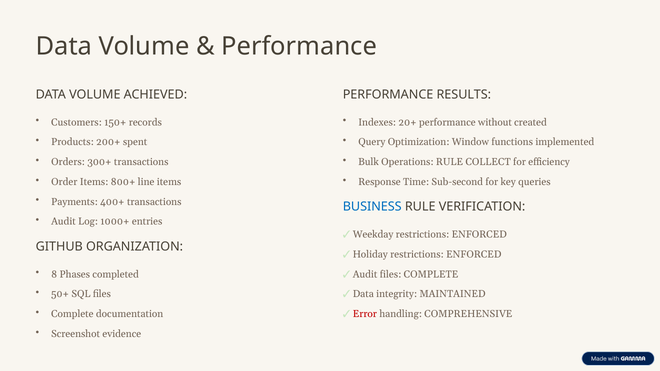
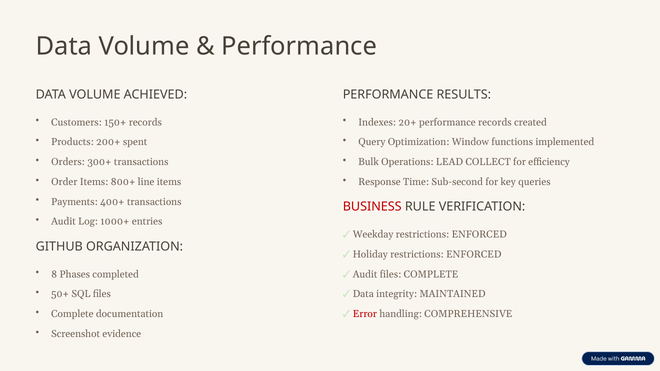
performance without: without -> records (495, 122)
Operations RULE: RULE -> LEAD (449, 162)
BUSINESS colour: blue -> red (372, 207)
